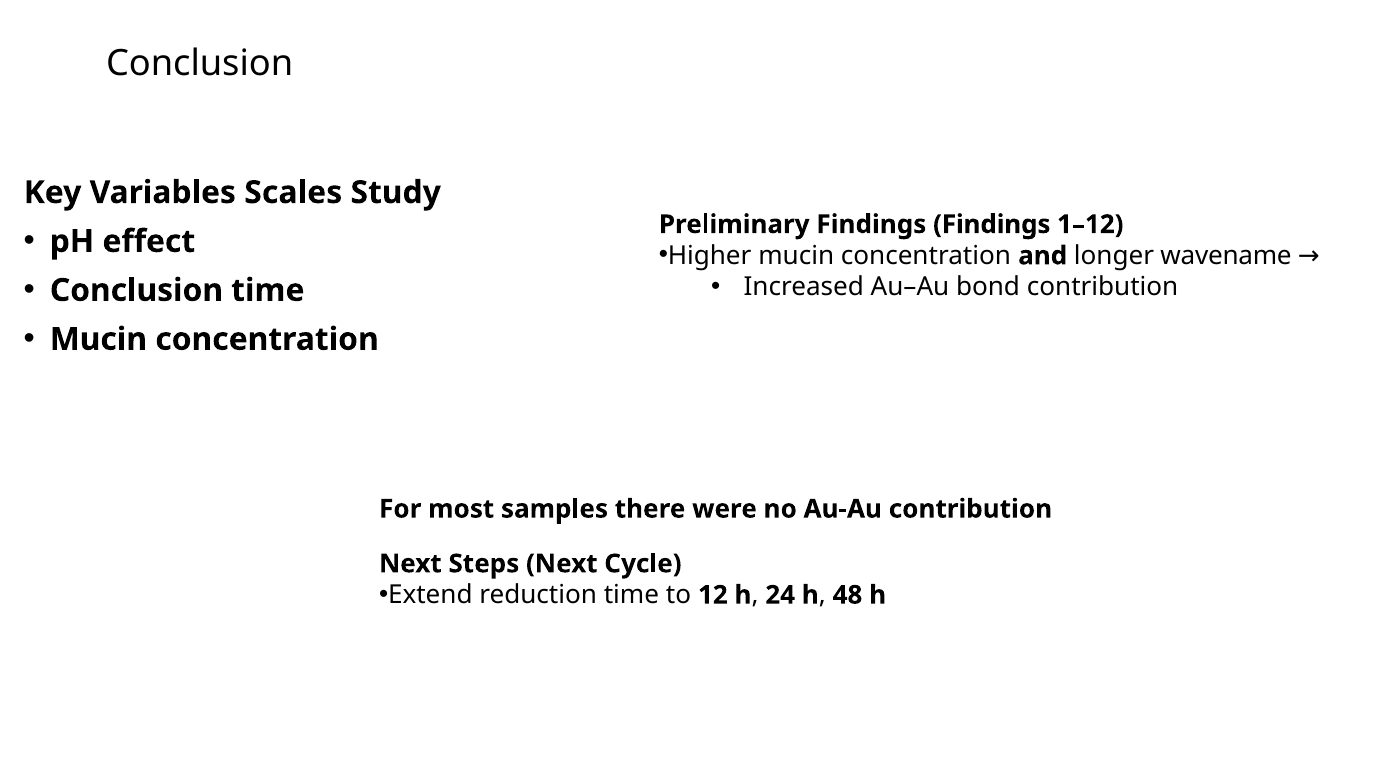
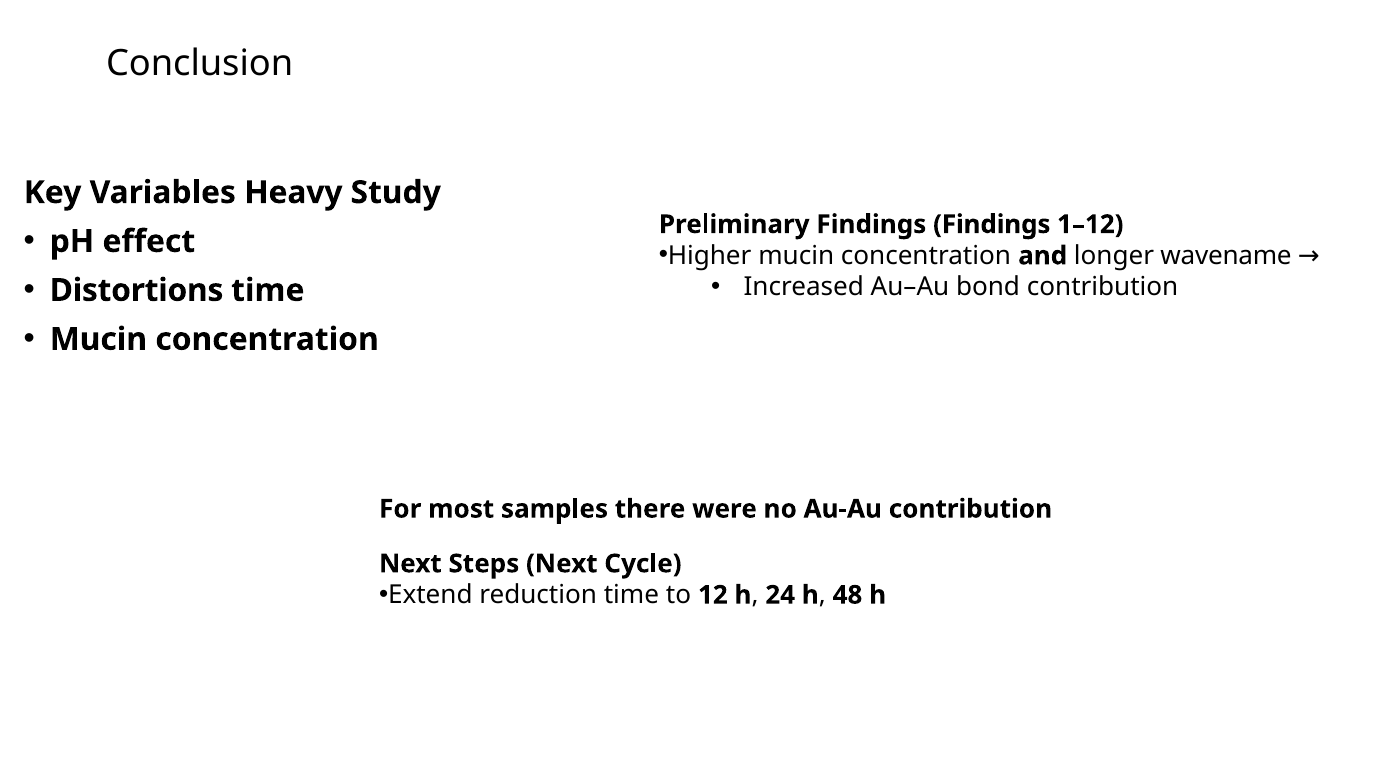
Scales: Scales -> Heavy (293, 193)
Conclusion: Conclusion -> Distortions (137, 290)
